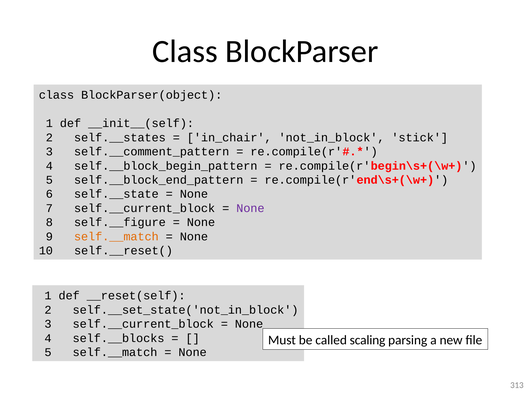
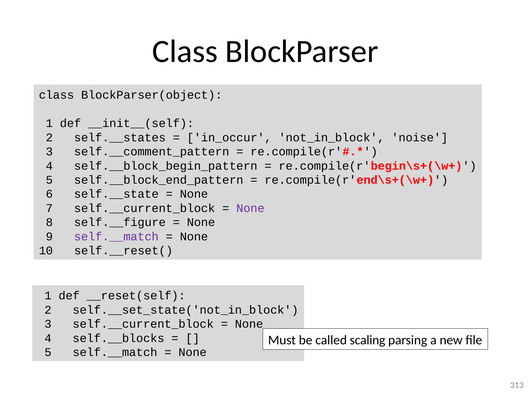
in_chair: in_chair -> in_occur (229, 138)
stick: stick -> noise (420, 138)
self.__match colour: orange -> purple (116, 237)
